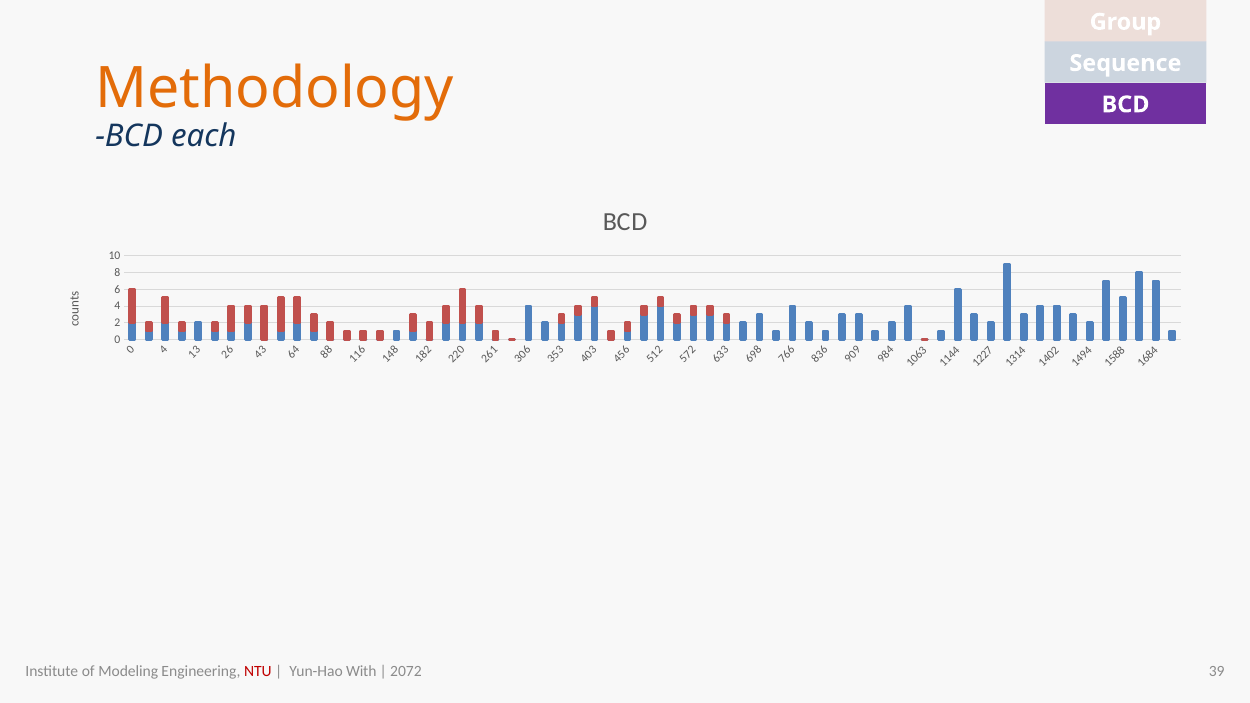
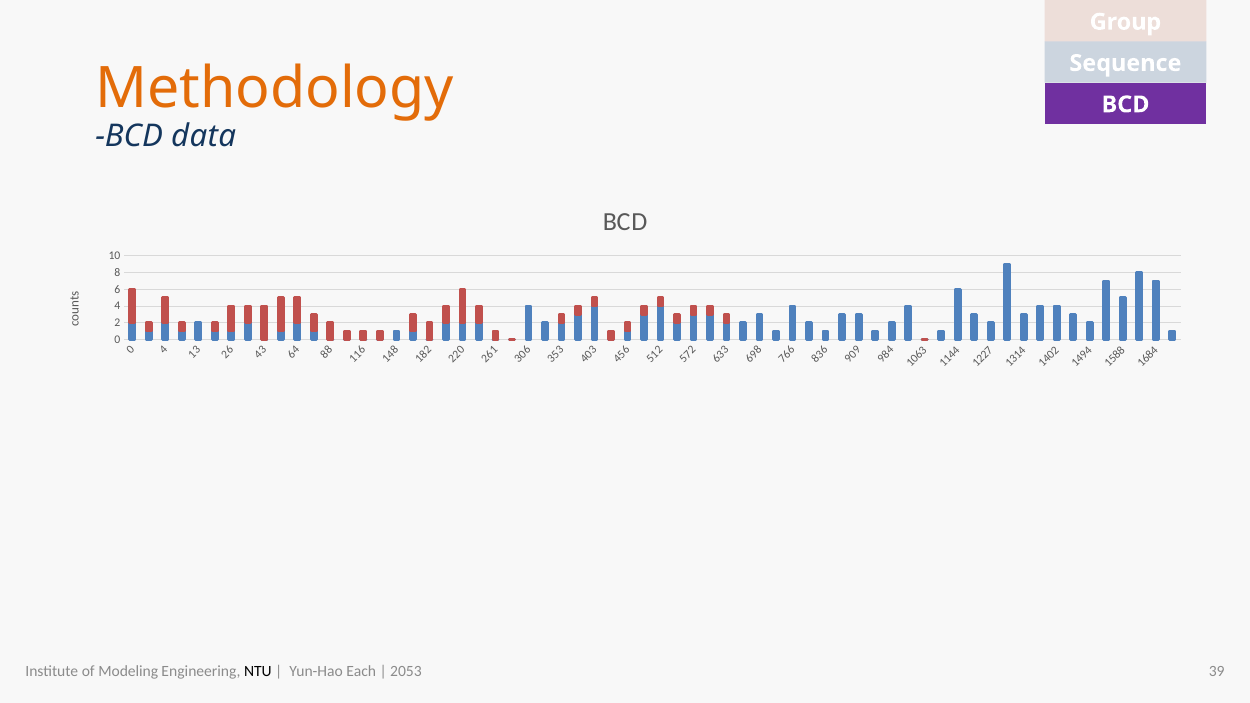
each: each -> data (204, 136)
NTU colour: red -> black (258, 671)
With: With -> Each (361, 671)
2072: 2072 -> 2053 (406, 671)
